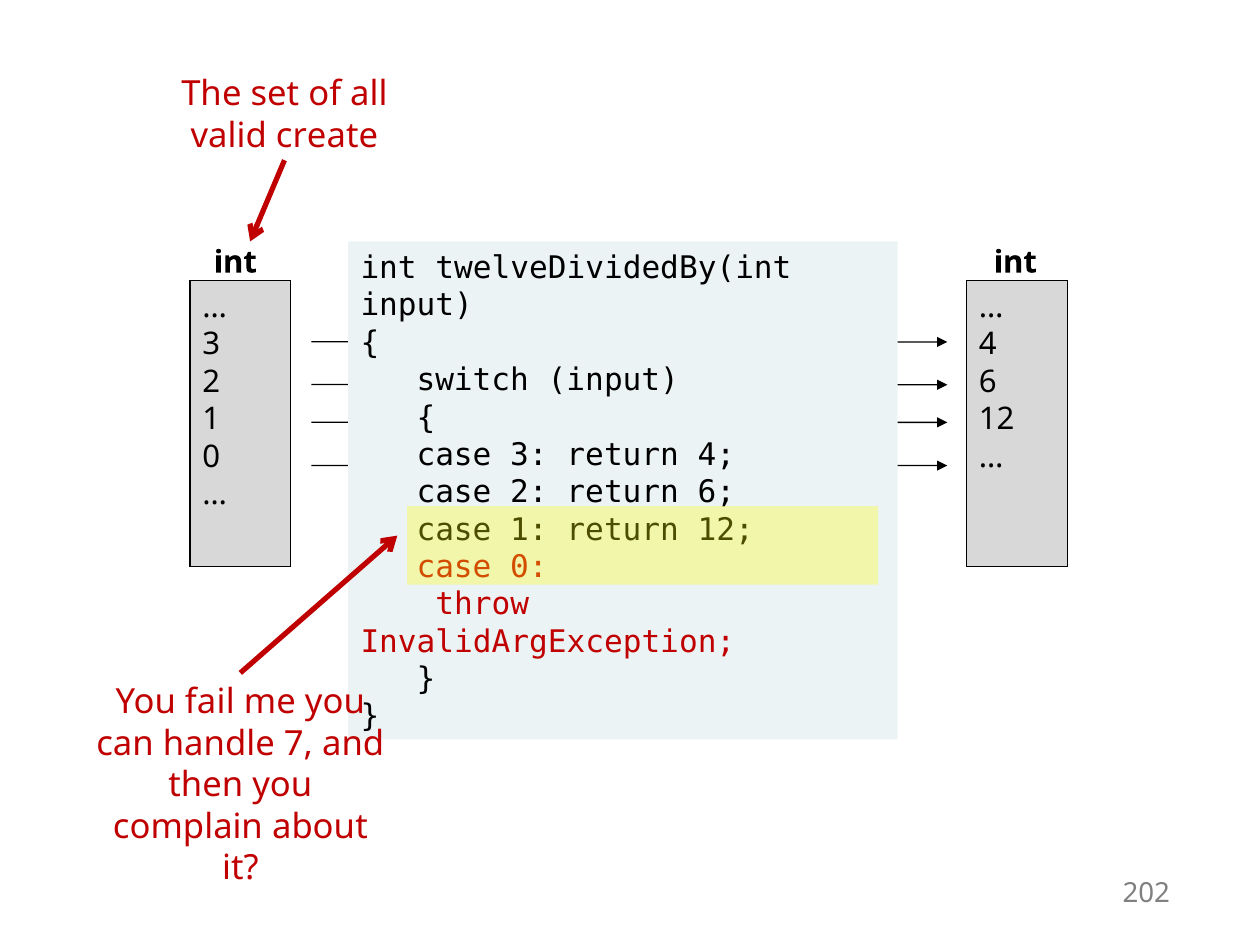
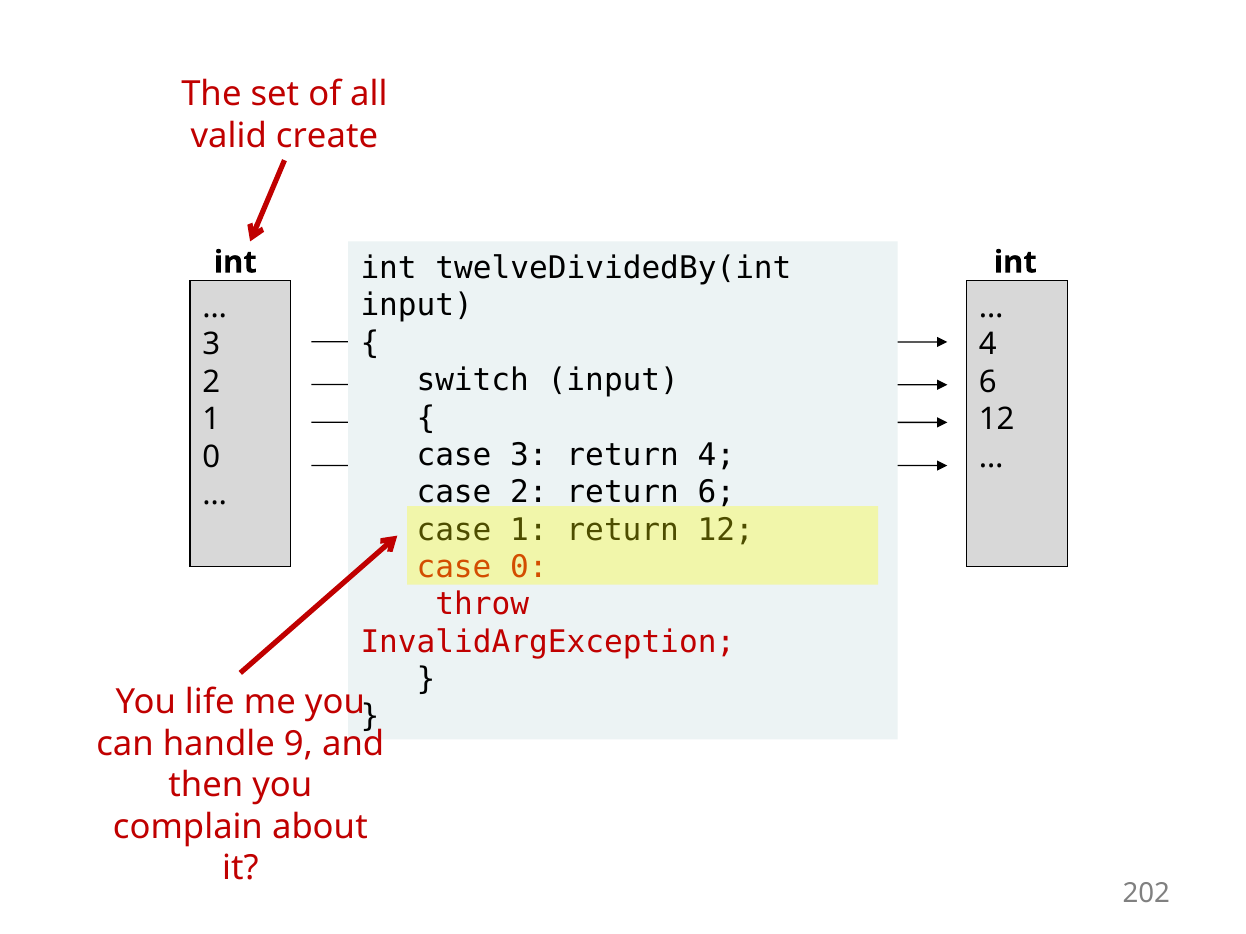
fail: fail -> life (210, 703)
7: 7 -> 9 (298, 744)
